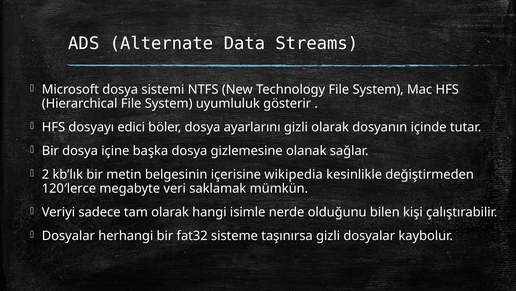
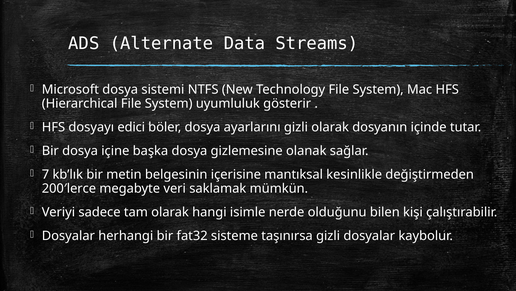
2: 2 -> 7 (45, 174)
wikipedia: wikipedia -> mantıksal (294, 174)
120′lerce: 120′lerce -> 200′lerce (69, 188)
